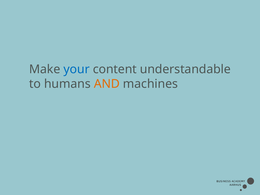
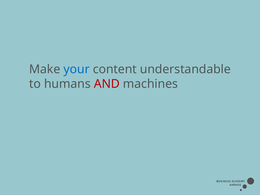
AND colour: orange -> red (107, 84)
